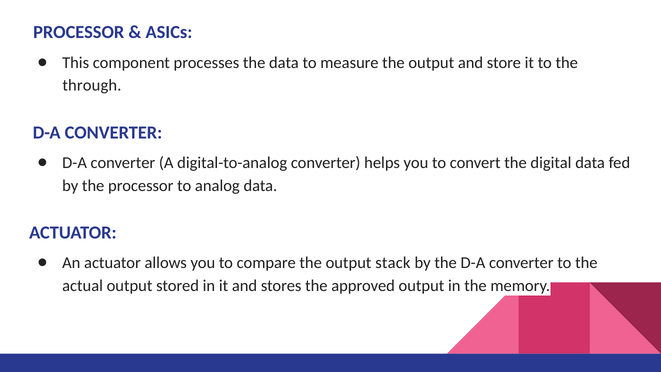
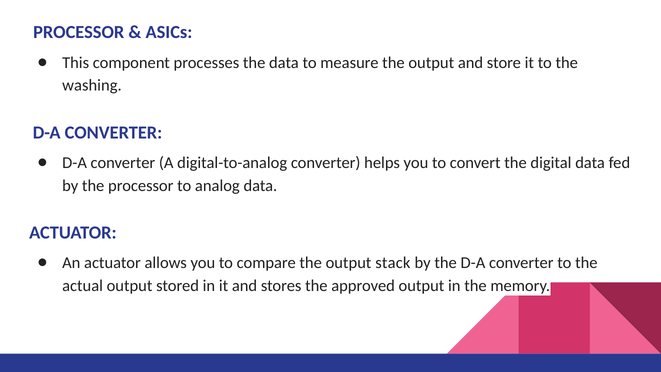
through: through -> washing (92, 85)
